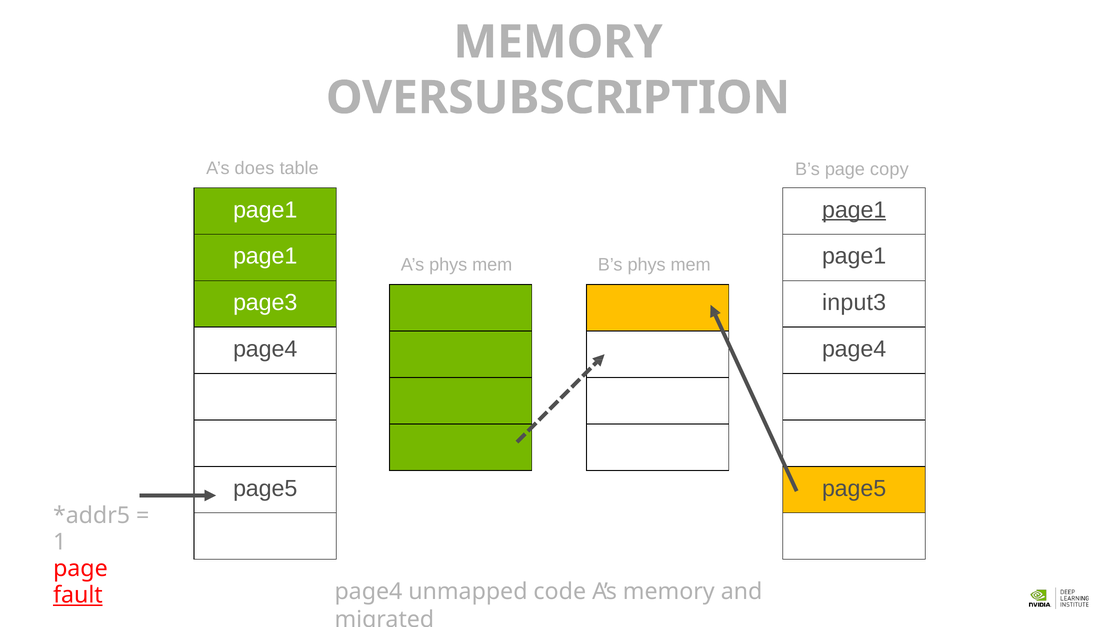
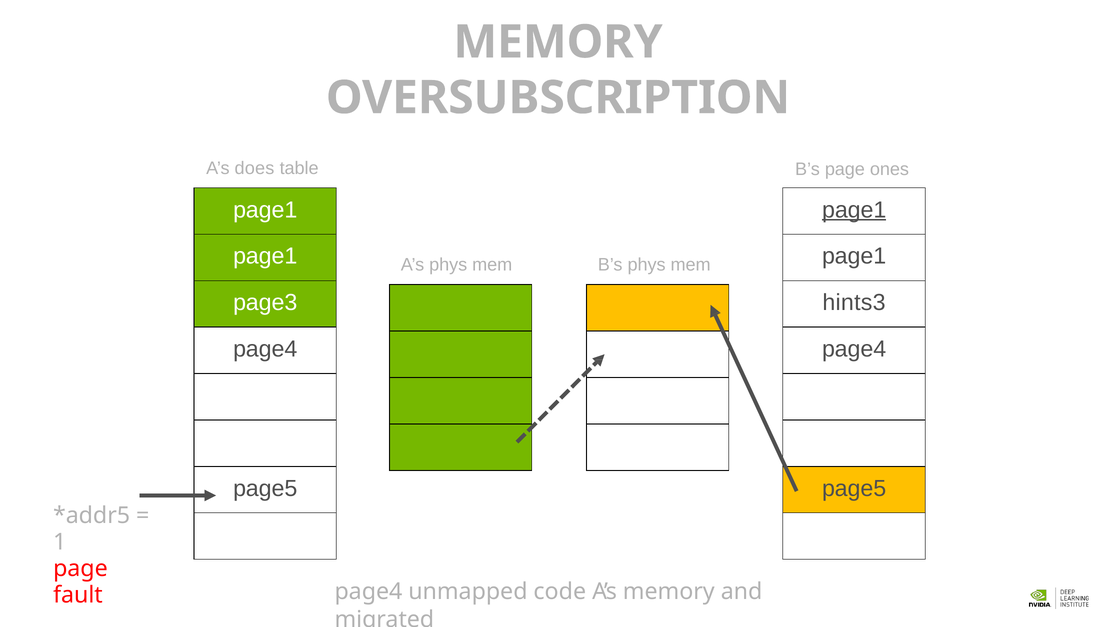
copy: copy -> ones (889, 169)
input3: input3 -> hints3 (854, 303)
fault underline: present -> none (78, 595)
